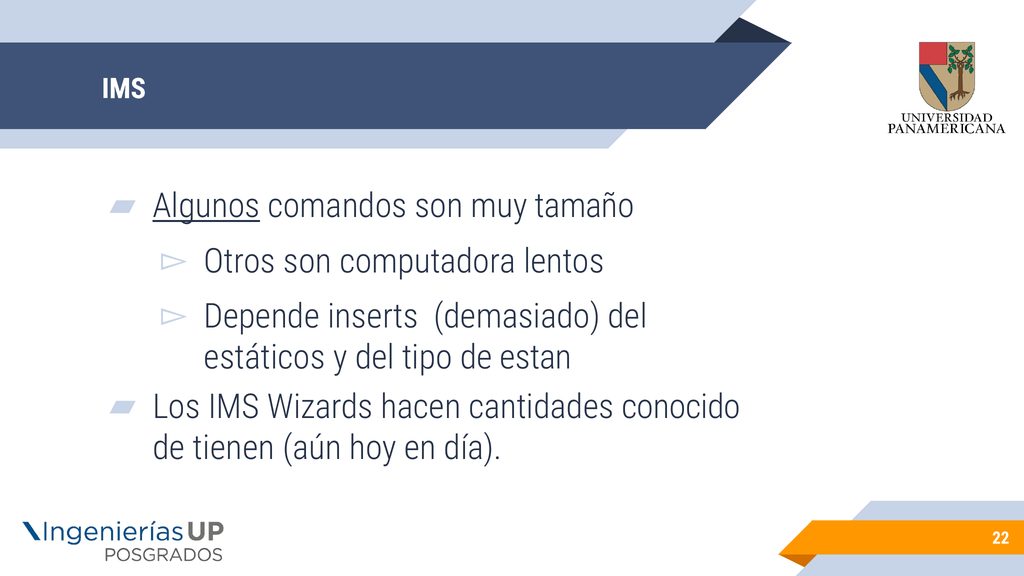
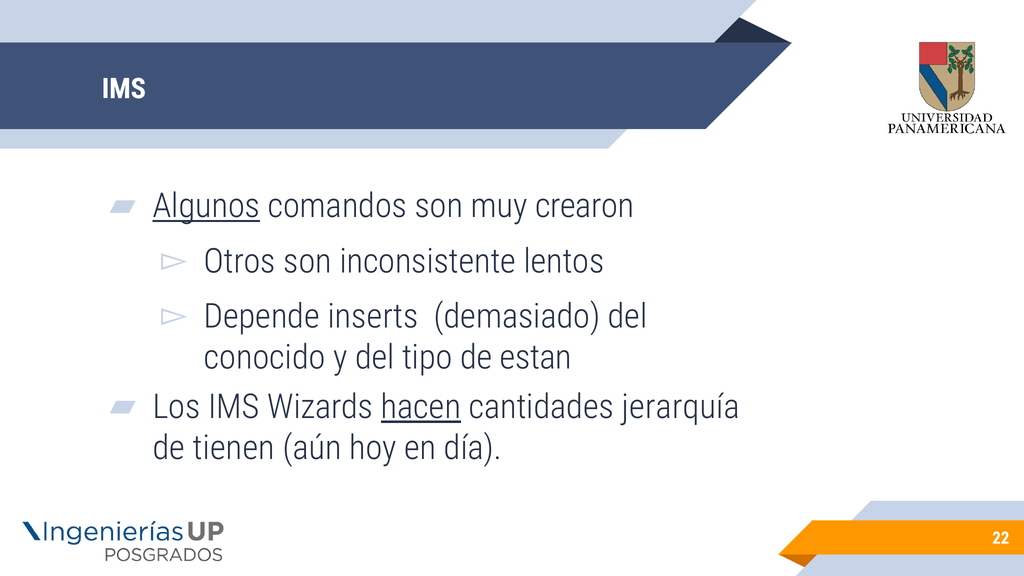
tamaño: tamaño -> crearon (584, 206)
computadora: computadora -> inconsistente (428, 261)
estáticos: estáticos -> conocido (265, 358)
hacen underline: none -> present (421, 407)
conocido: conocido -> jerarquía (681, 407)
